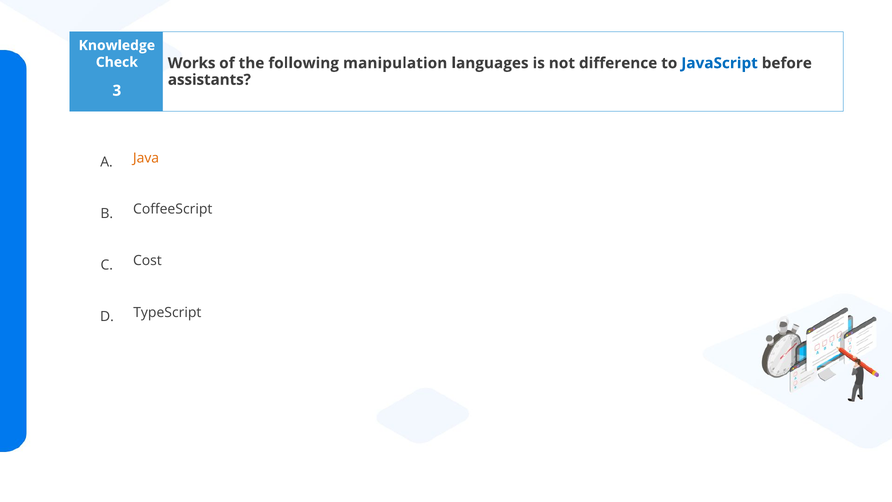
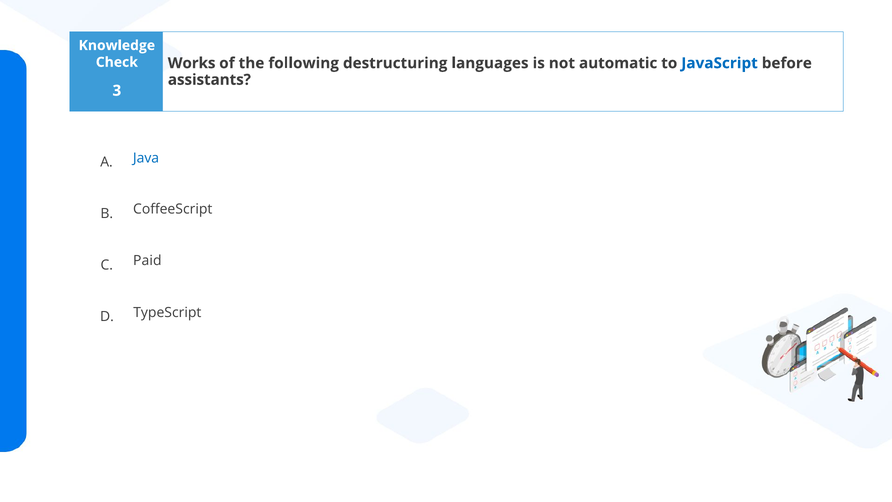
manipulation: manipulation -> destructuring (395, 63)
difference: difference -> automatic (618, 63)
Java colour: orange -> blue (146, 158)
Cost: Cost -> Paid (147, 261)
